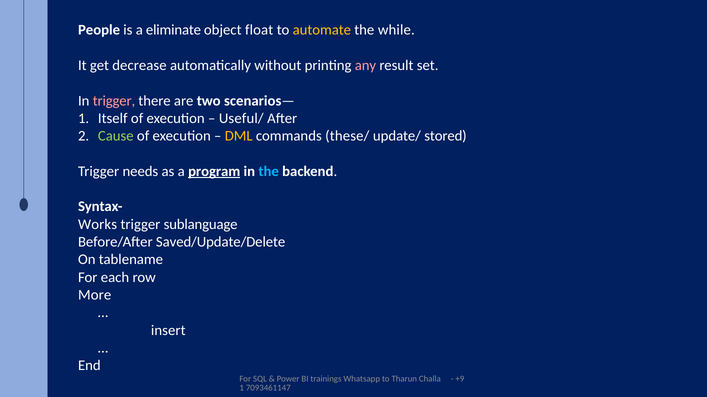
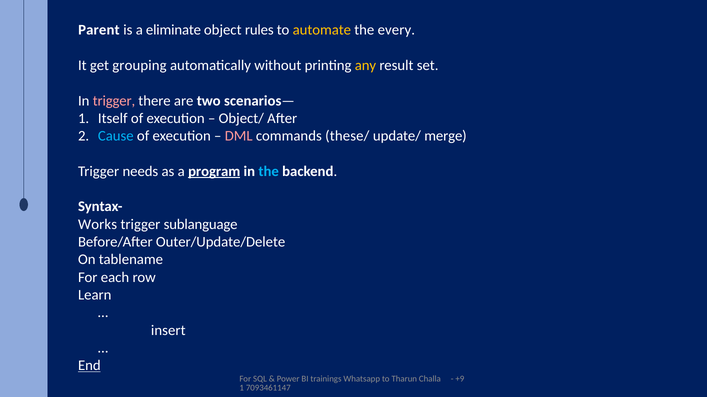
People: People -> Parent (99, 30)
float: float -> rules (259, 30)
while: while -> every (396, 30)
decrease: decrease -> grouping (139, 66)
any colour: pink -> yellow (365, 66)
Useful/: Useful/ -> Object/ (241, 119)
Cause colour: light green -> light blue (116, 136)
DML colour: yellow -> pink (239, 136)
stored: stored -> merge (446, 136)
Saved/Update/Delete: Saved/Update/Delete -> Outer/Update/Delete (221, 242)
More: More -> Learn (95, 295)
End underline: none -> present (89, 366)
